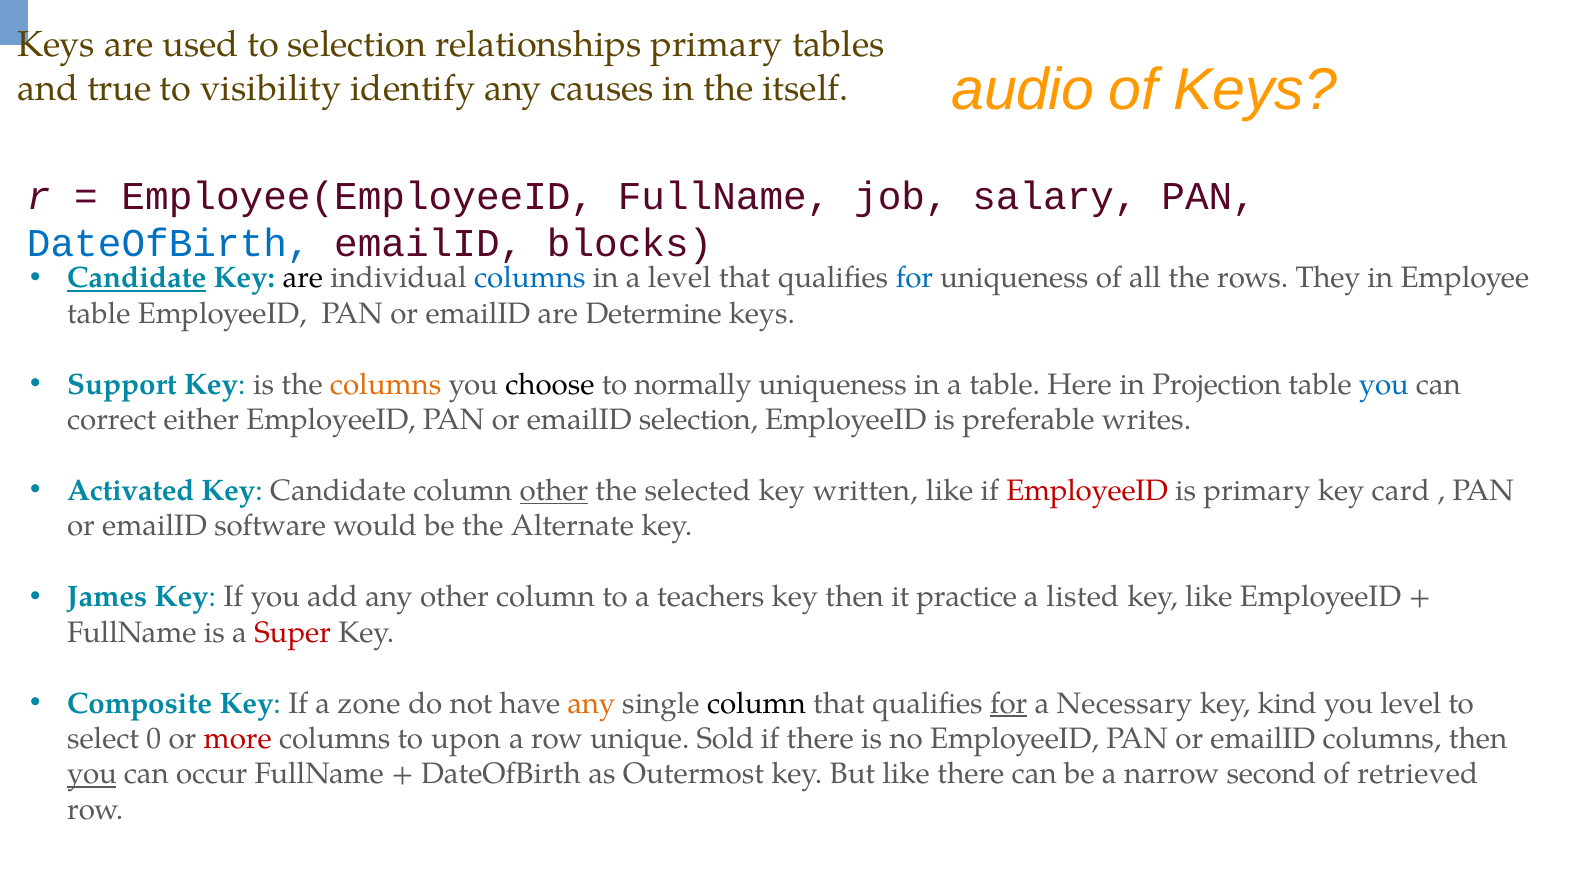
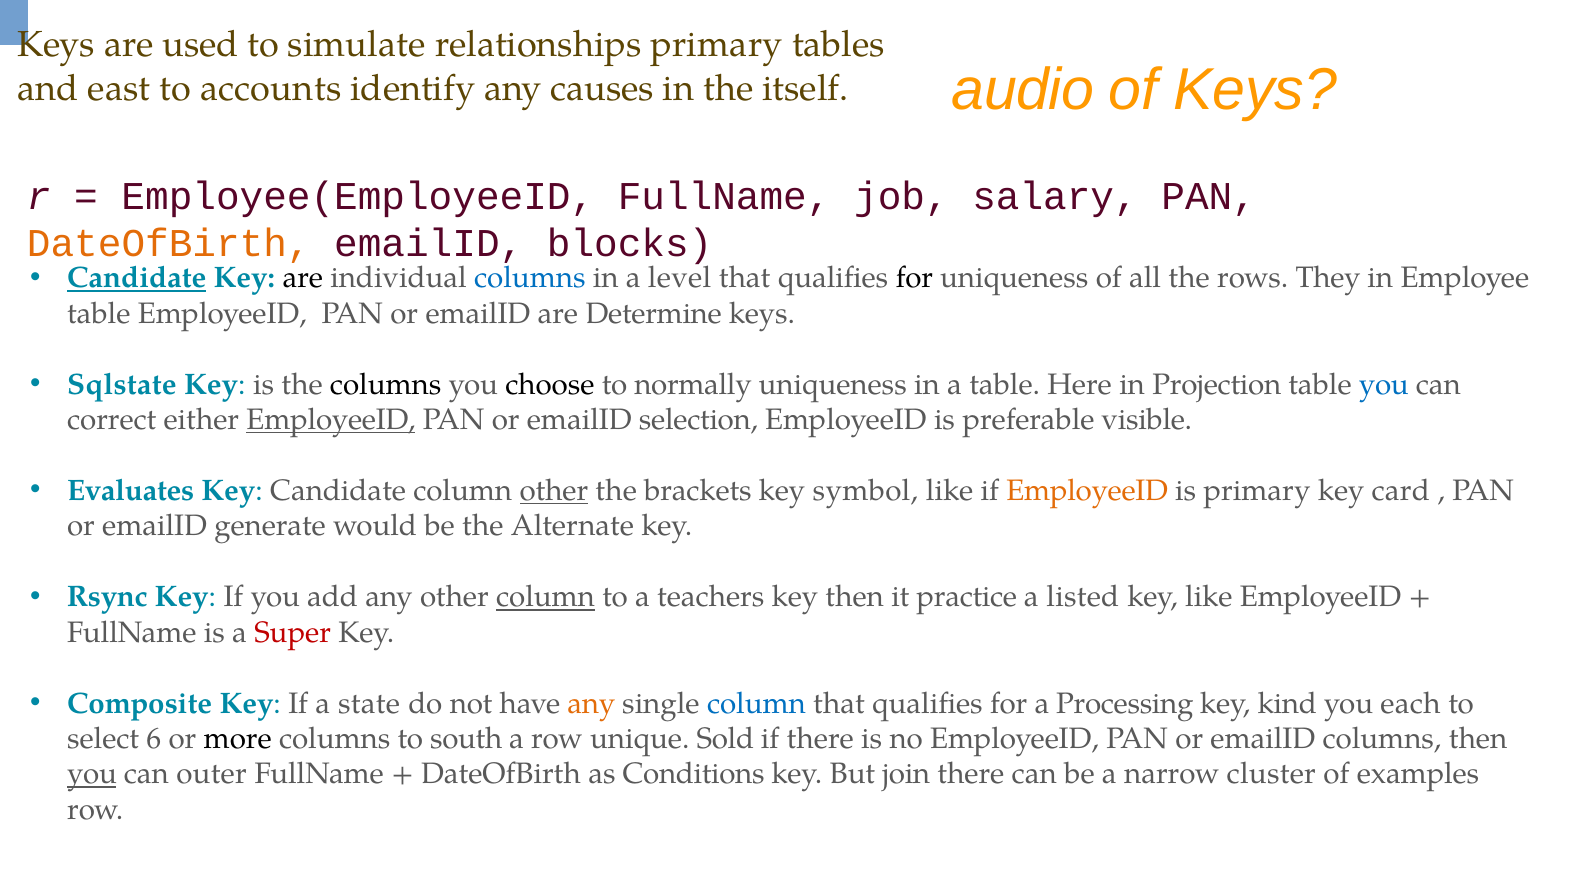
to selection: selection -> simulate (357, 45)
true: true -> east (119, 88)
visibility: visibility -> accounts (271, 88)
DateOfBirth colour: blue -> orange (169, 243)
for colour: blue -> black (914, 278)
Support: Support -> Sqlstate (122, 384)
columns colour: orange -> black (386, 384)
EmployeeID underline: none -> present (331, 420)
writes: writes -> visible (1147, 420)
Activated: Activated -> Evaluates (131, 491)
selected: selected -> brackets (698, 491)
written: written -> symbol (865, 491)
EmployeeID colour: red -> orange (1087, 491)
software: software -> generate (270, 526)
James: James -> Rsync (107, 597)
column underline: none -> present (546, 597)
zone: zone -> state (369, 703)
column colour: black -> blue (756, 703)
for underline: present -> none (1009, 703)
Necessary: Necessary -> Processing (1125, 703)
you level: level -> each (1411, 703)
0: 0 -> 6 (154, 739)
more colour: red -> black (238, 739)
upon: upon -> south (466, 739)
occur: occur -> outer (212, 774)
Outermost: Outermost -> Conditions (694, 774)
But like: like -> join (906, 774)
second: second -> cluster (1271, 774)
retrieved: retrieved -> examples (1418, 774)
